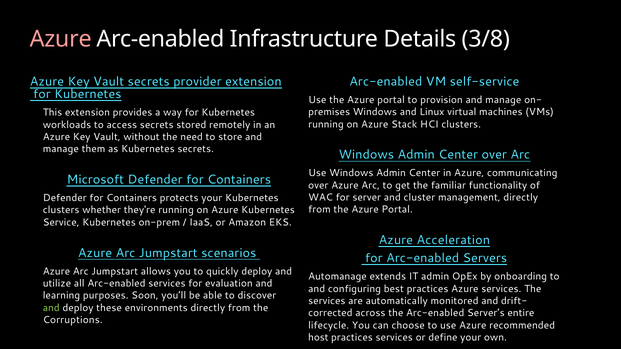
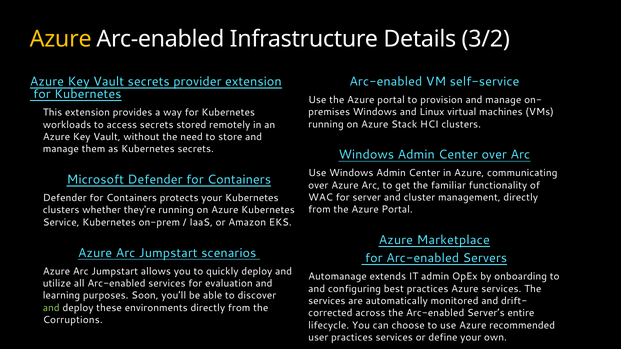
Azure colour: pink -> yellow (61, 39)
3/8: 3/8 -> 3/2 (486, 39)
Acceleration: Acceleration -> Marketplace (453, 240)
host: host -> user (318, 338)
